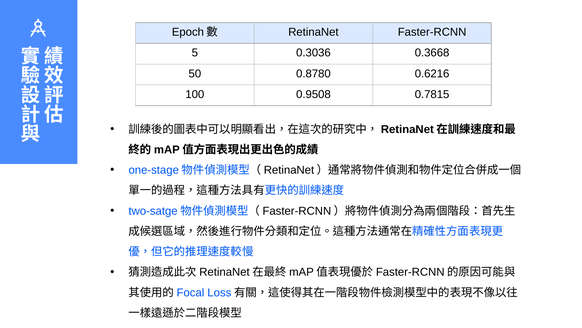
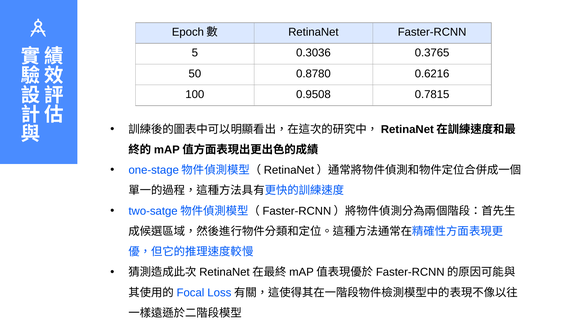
0.3668: 0.3668 -> 0.3765 (432, 53)
